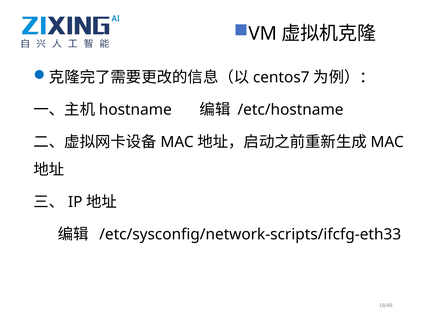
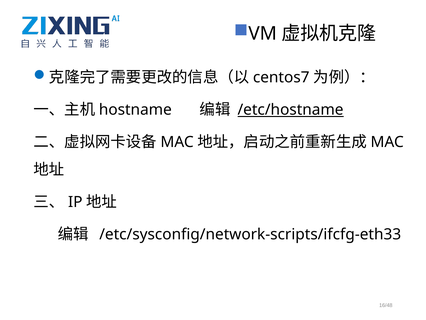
/etc/hostname underline: none -> present (291, 110)
